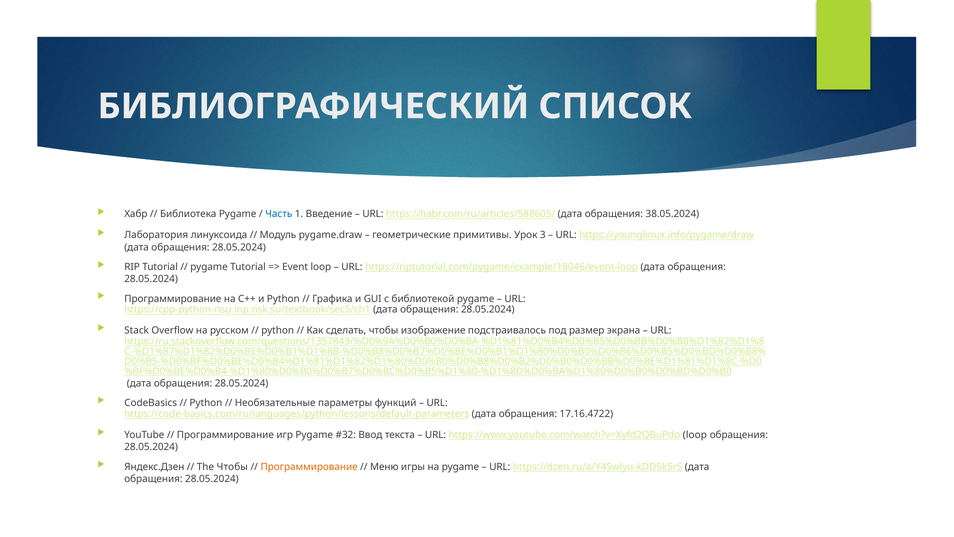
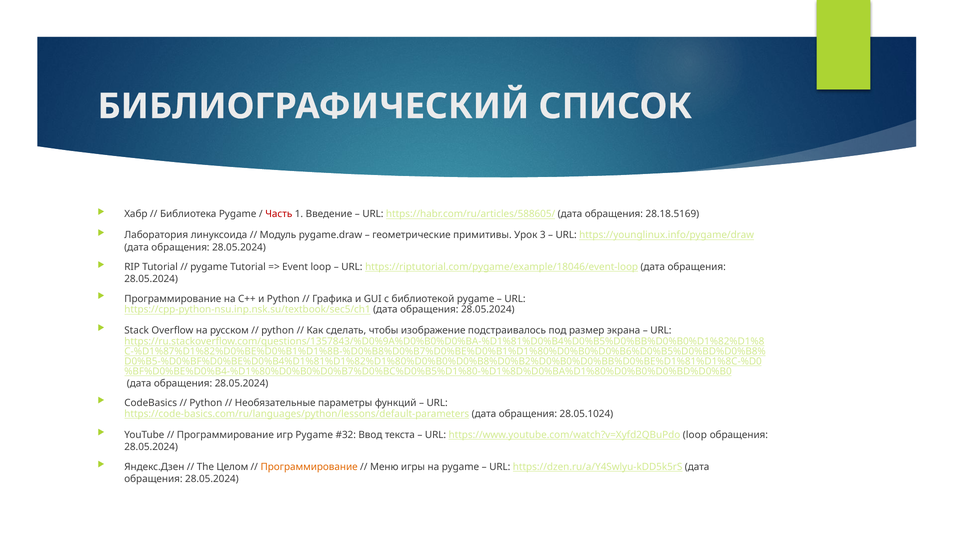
Часть colour: blue -> red (279, 214)
38.05.2024: 38.05.2024 -> 28.18.5169 (672, 214)
17.16.4722: 17.16.4722 -> 28.05.1024 (586, 414)
The Чтобы: Чтобы -> Целом (232, 466)
